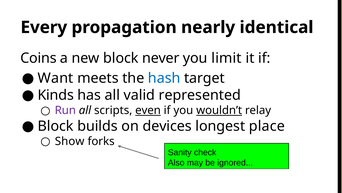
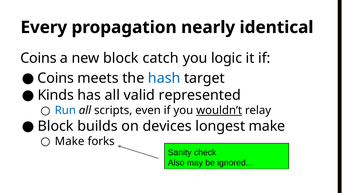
never: never -> catch (161, 58)
limit: limit -> logic (227, 58)
Want: Want -> Coins (56, 78)
Run colour: purple -> blue (65, 110)
even underline: present -> none (148, 110)
longest place: place -> make (267, 126)
Show: Show -> Make (70, 141)
